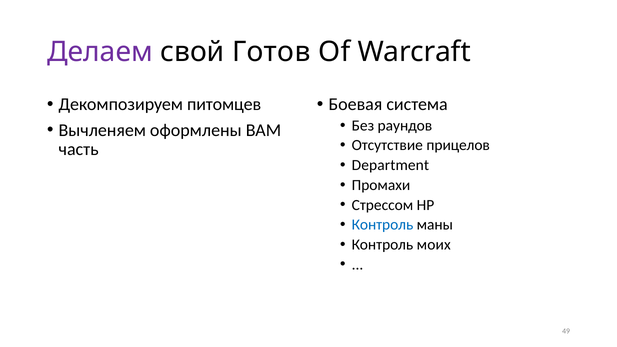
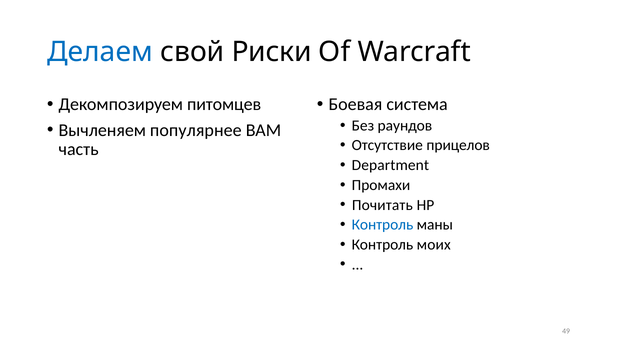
Делаем colour: purple -> blue (100, 52)
Готов: Готов -> Риски (272, 52)
оформлены: оформлены -> популярнее (196, 130)
Стрессом: Стрессом -> Почитать (382, 205)
